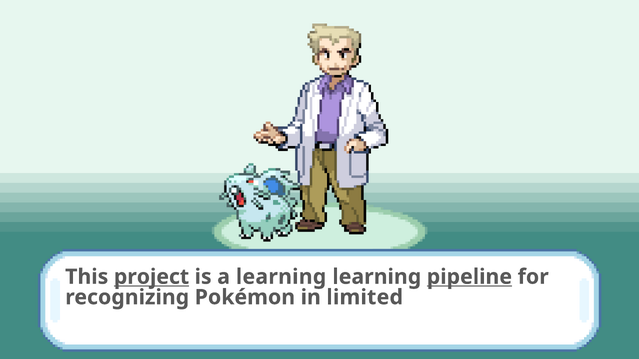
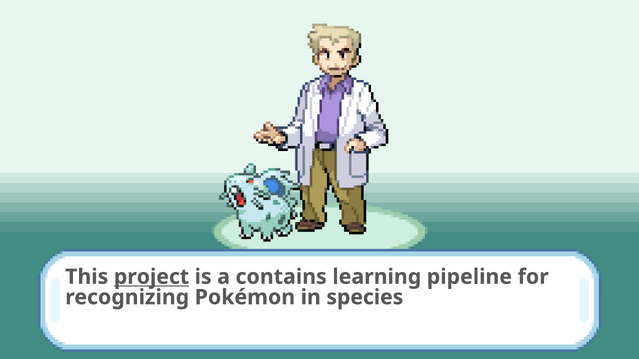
a learning: learning -> contains (281, 277)
pipeline underline: present -> none (469, 277)
limited: limited -> species (365, 298)
